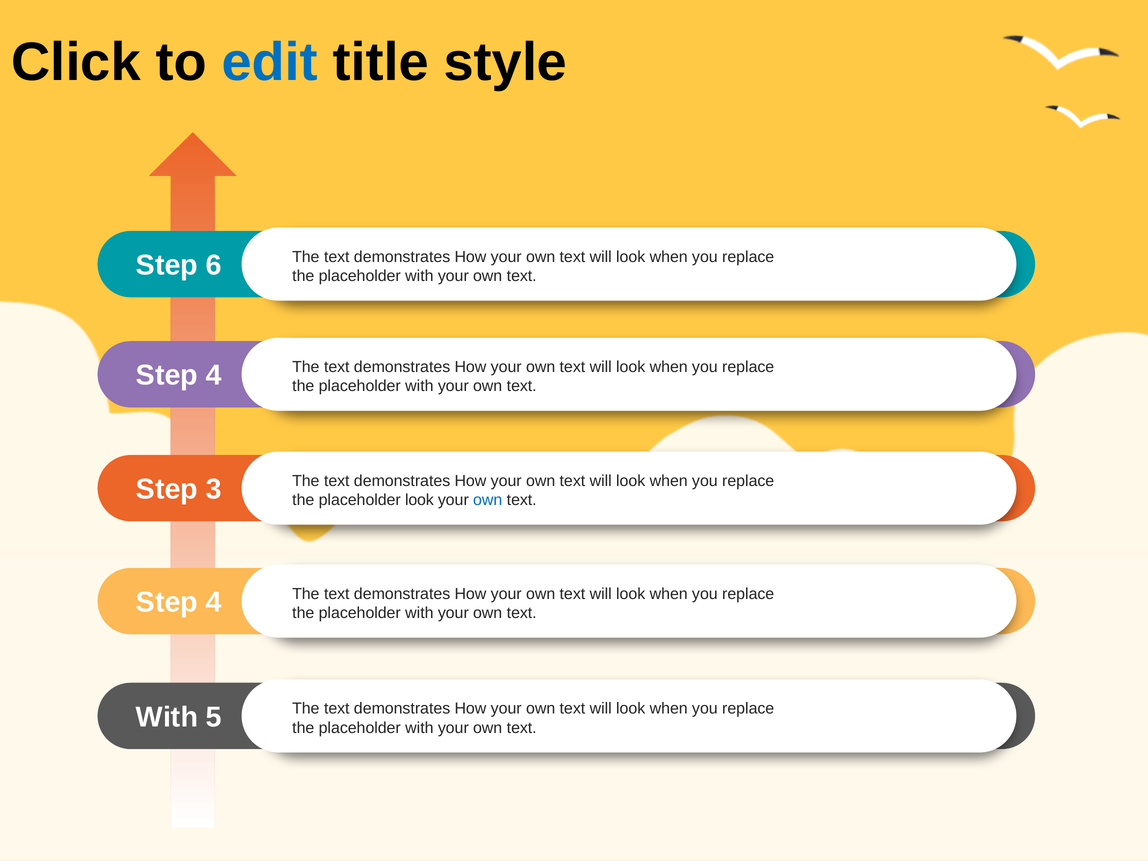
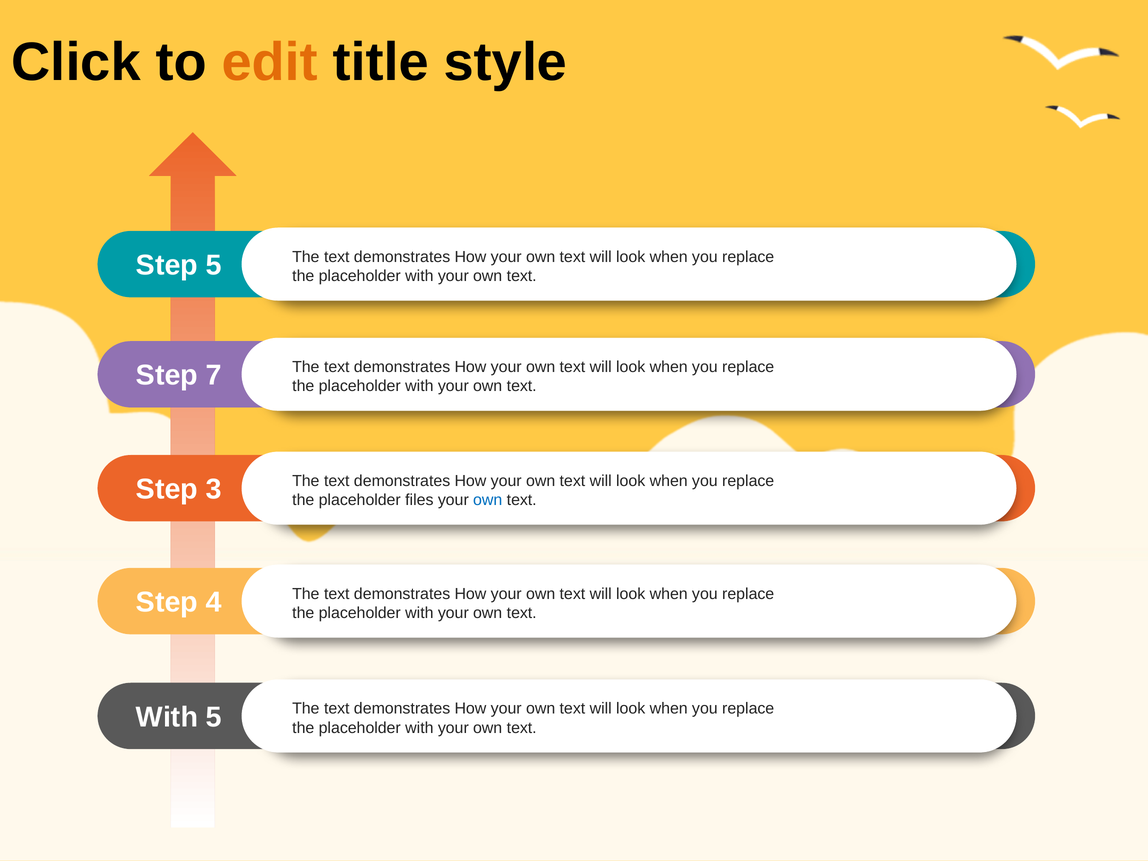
edit colour: blue -> orange (270, 62)
Step 6: 6 -> 5 (214, 265)
4: 4 -> 7 (214, 376)
placeholder look: look -> files (419, 500)
